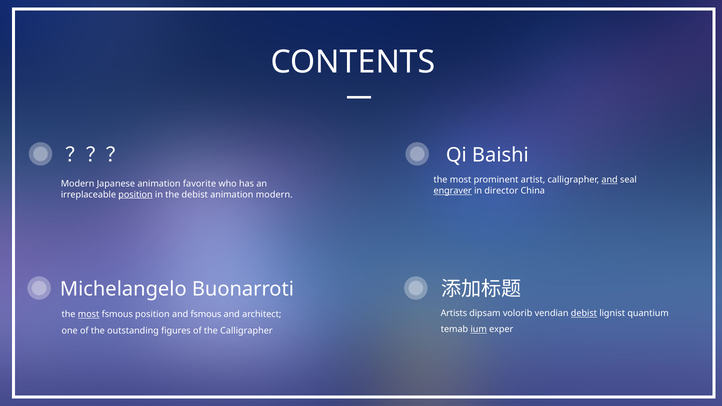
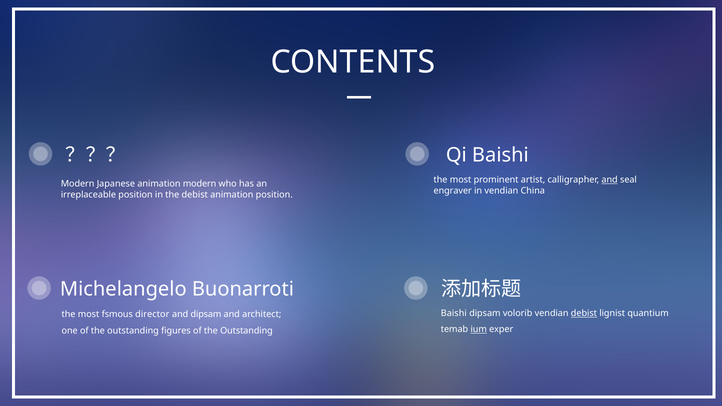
animation favorite: favorite -> modern (200, 184)
engraver underline: present -> none (453, 191)
in director: director -> vendian (501, 191)
position underline: present -> none (135, 195)
animation modern: modern -> position (274, 195)
Artists: Artists -> Baishi (454, 313)
most underline: present -> none (89, 314)
fsmous position: position -> director (152, 314)
and fsmous: fsmous -> dipsam (206, 314)
figures of the Calligrapher: Calligrapher -> Outstanding (246, 331)
